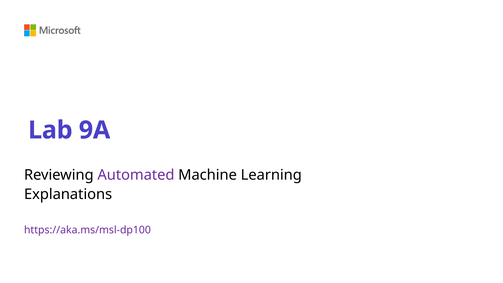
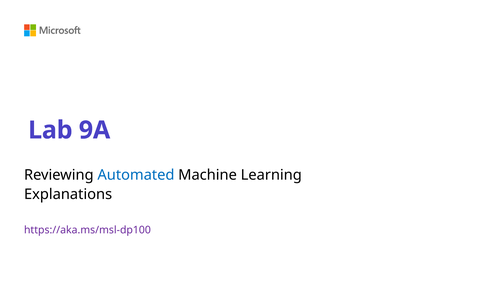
Automated colour: purple -> blue (136, 175)
